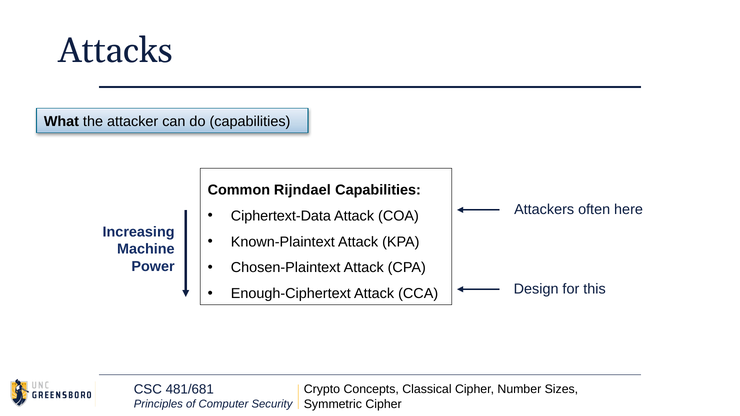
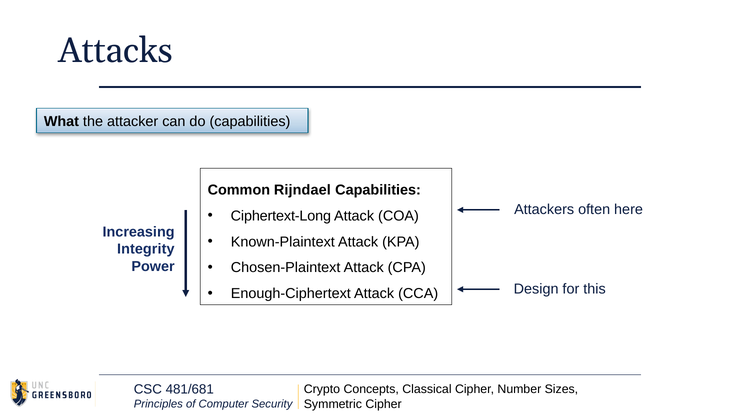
Ciphertext-Data: Ciphertext-Data -> Ciphertext-Long (281, 216)
Machine: Machine -> Integrity (146, 249)
